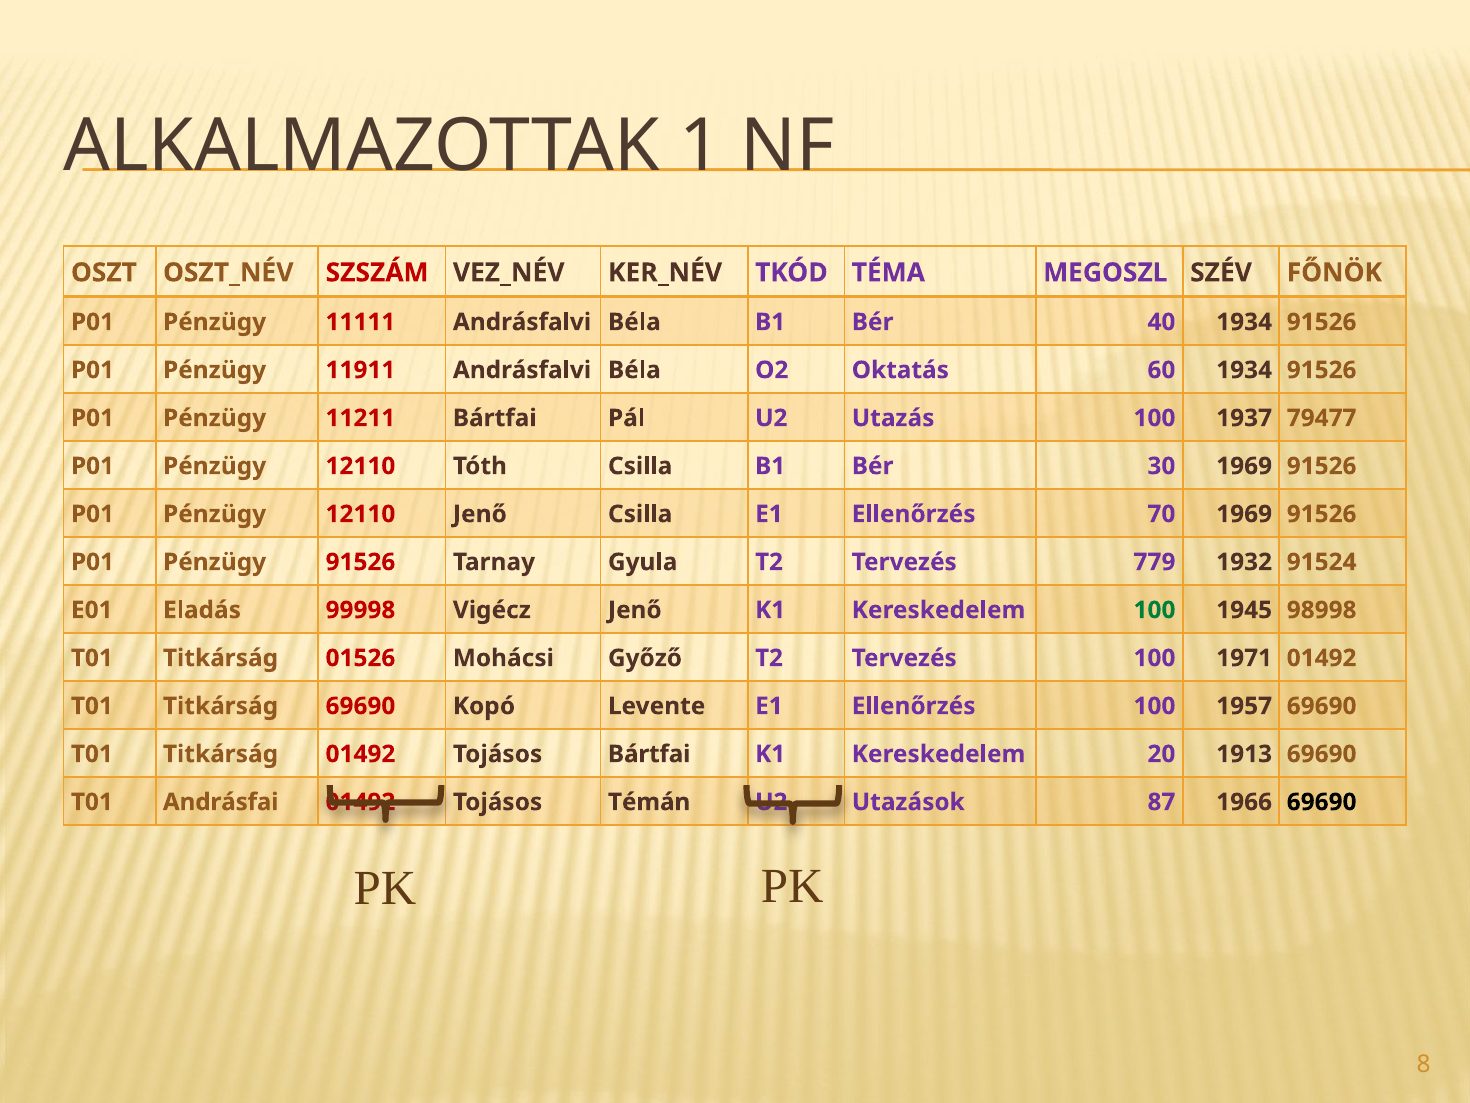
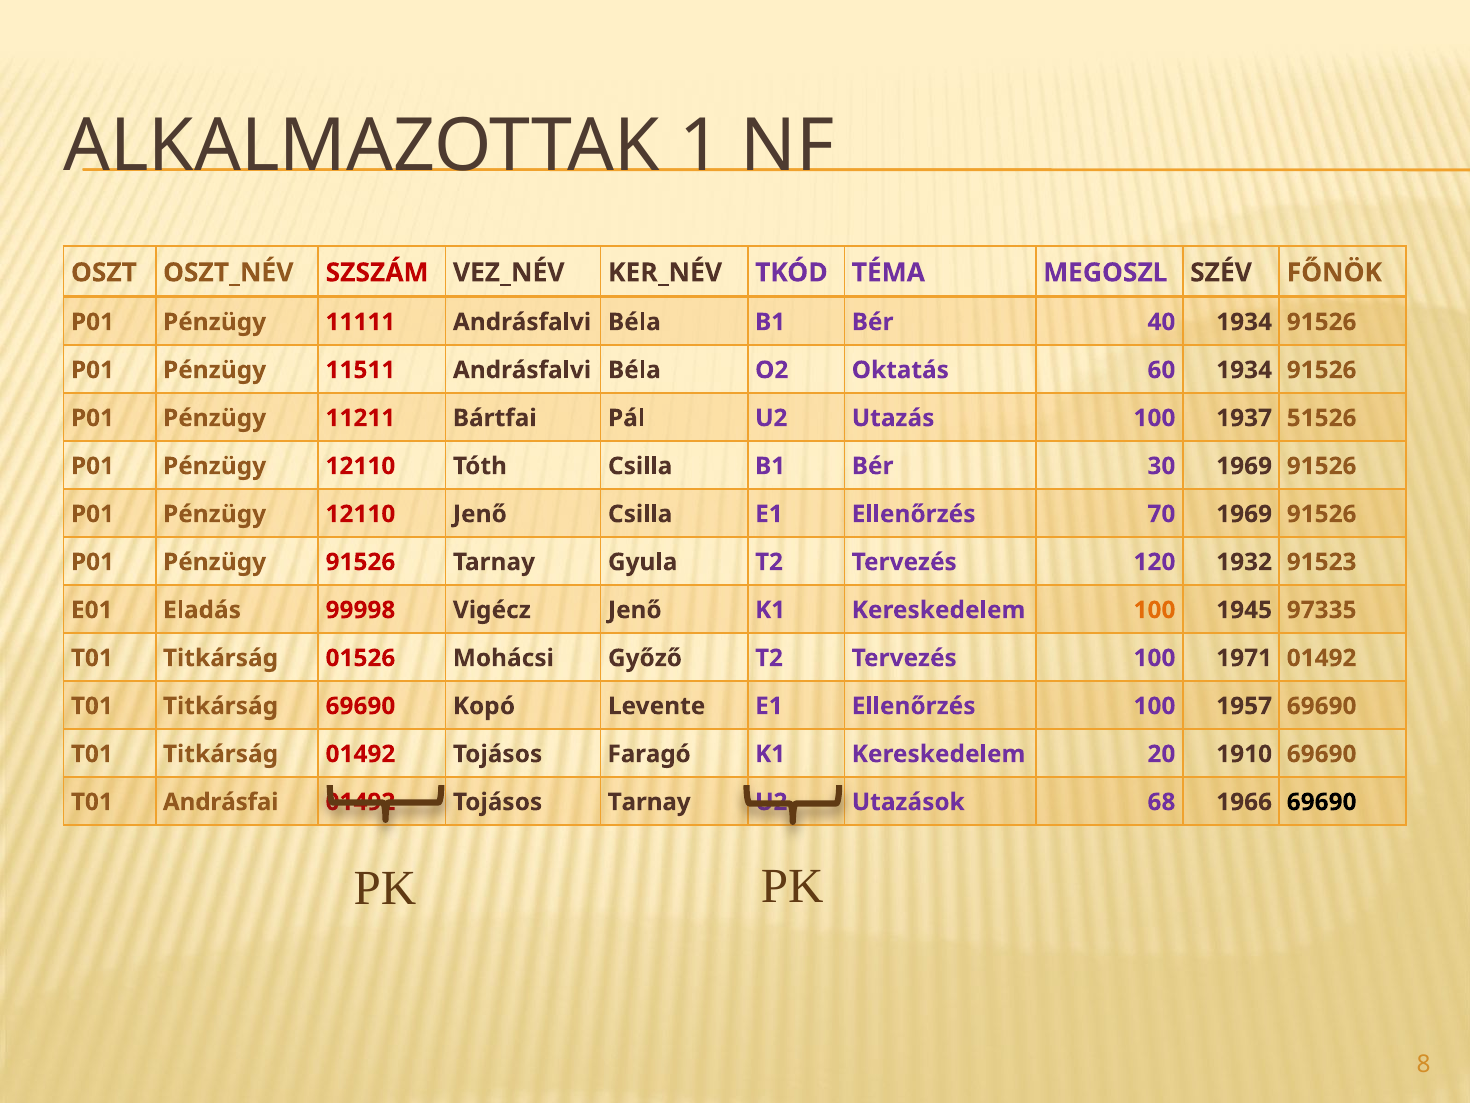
11911: 11911 -> 11511 (360, 370)
79477: 79477 -> 51526 (1322, 418)
779: 779 -> 120 (1155, 562)
91524: 91524 -> 91523 (1322, 562)
100 colour: green -> orange (1155, 610)
98998: 98998 -> 97335 (1322, 610)
Tojásos Bártfai: Bártfai -> Faragó (649, 754)
1913: 1913 -> 1910 (1244, 754)
Tojásos Témán: Témán -> Tarnay (649, 802)
87: 87 -> 68 (1161, 802)
